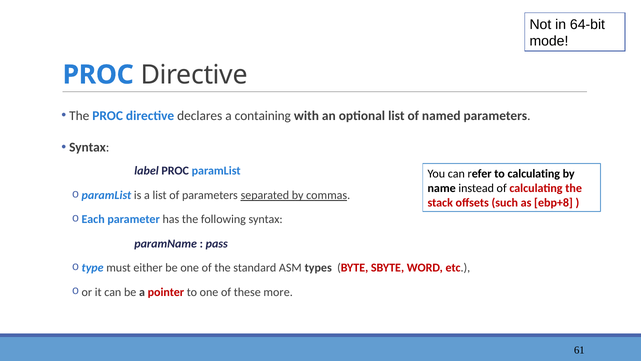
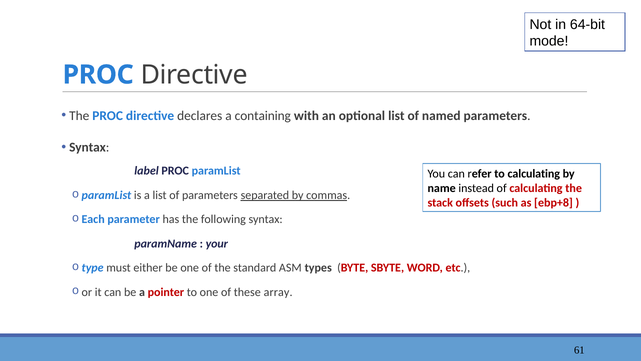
pass: pass -> your (217, 243)
more: more -> array (278, 292)
